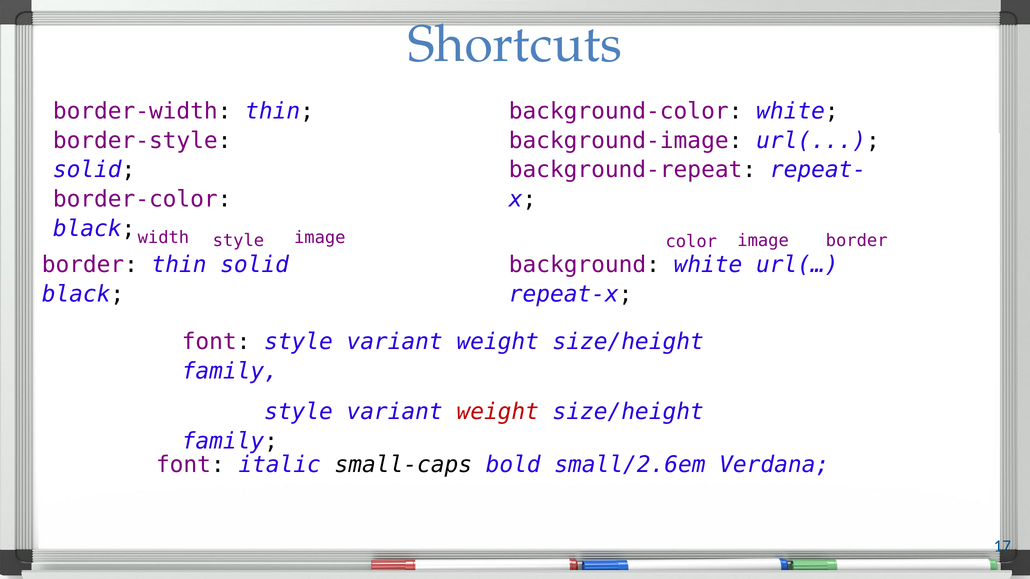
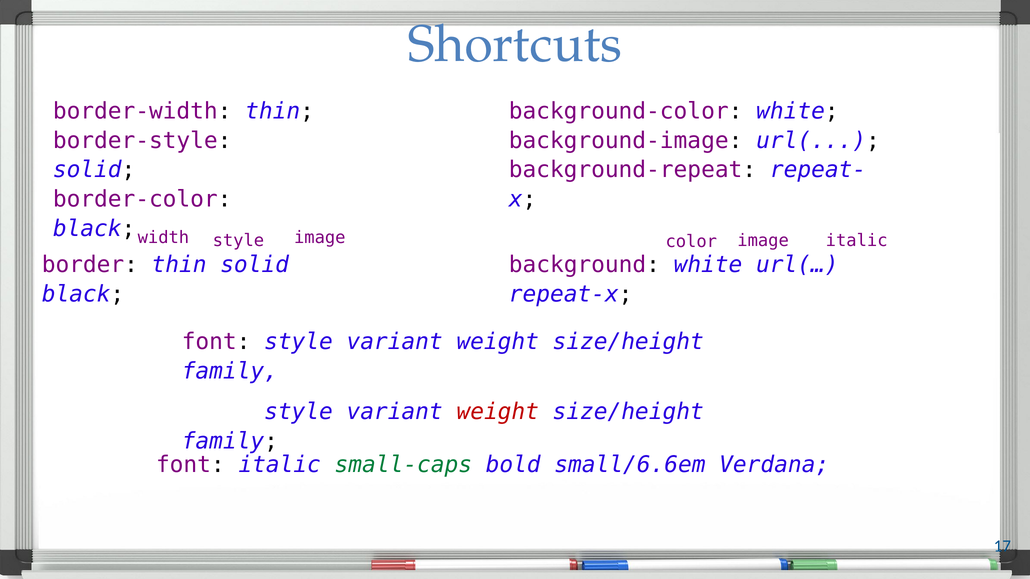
image border: border -> italic (857, 241)
small-caps colour: black -> green (403, 465)
small/2.6em: small/2.6em -> small/6.6em (630, 465)
